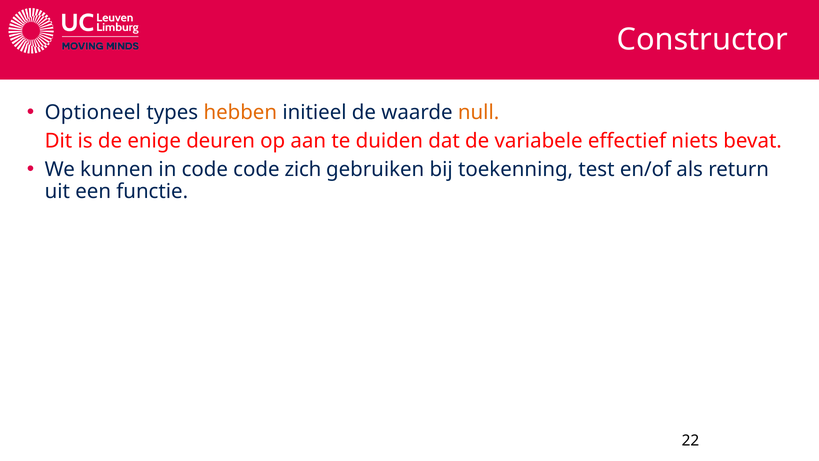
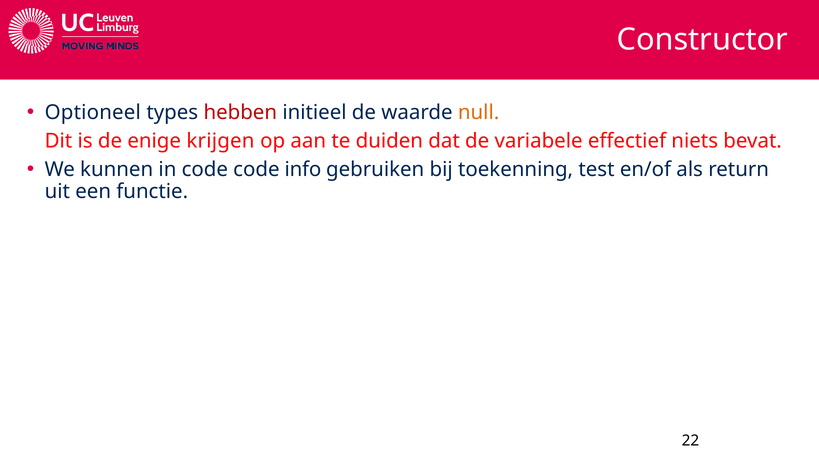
hebben colour: orange -> red (240, 112)
deuren: deuren -> krijgen (220, 141)
zich: zich -> info (303, 169)
